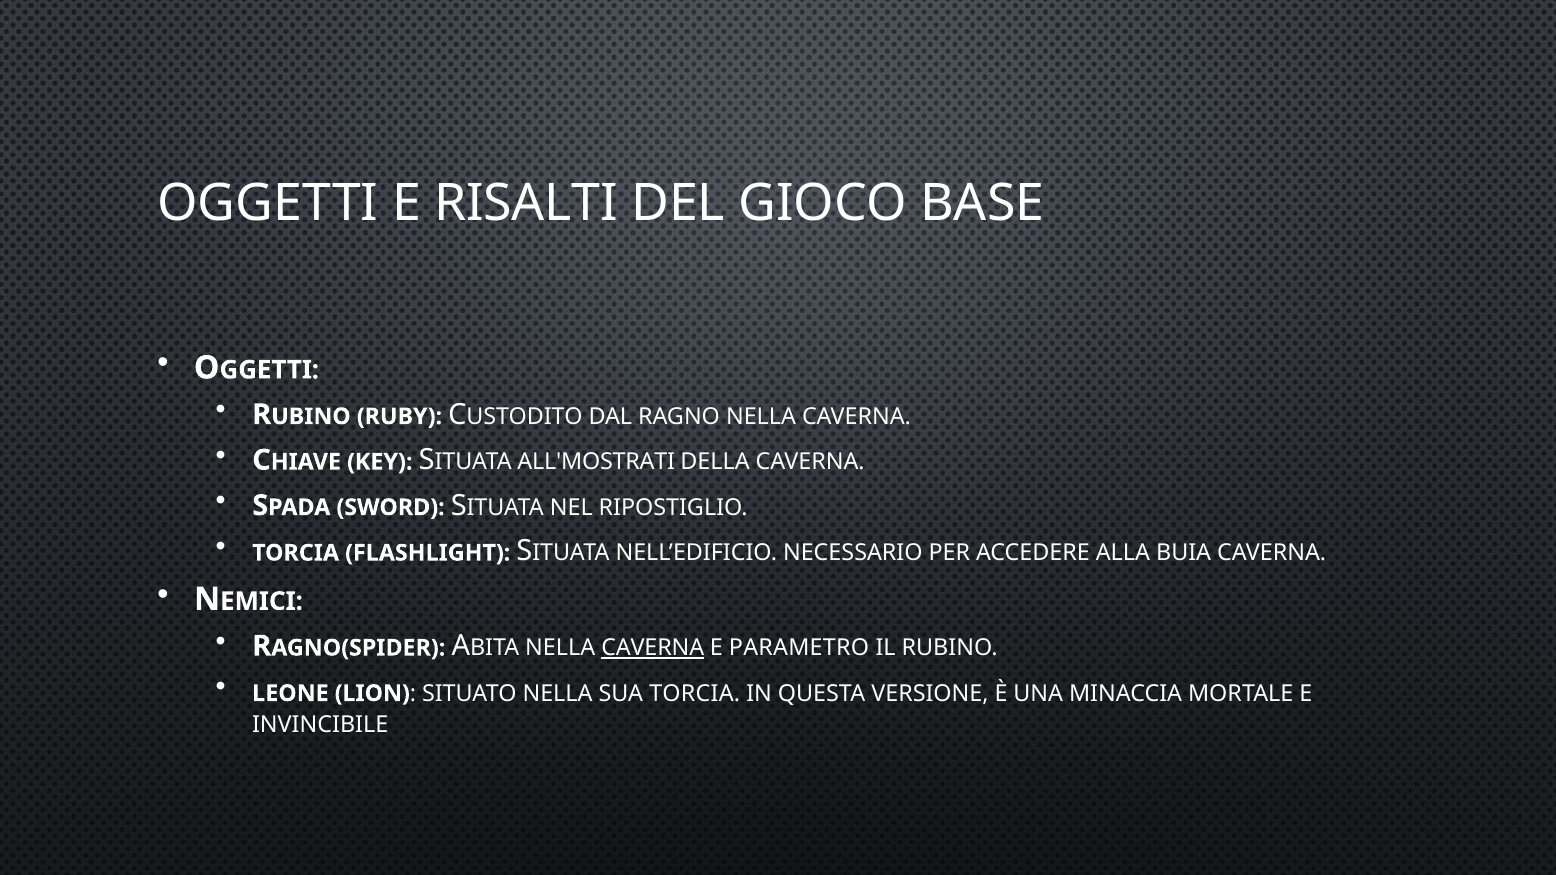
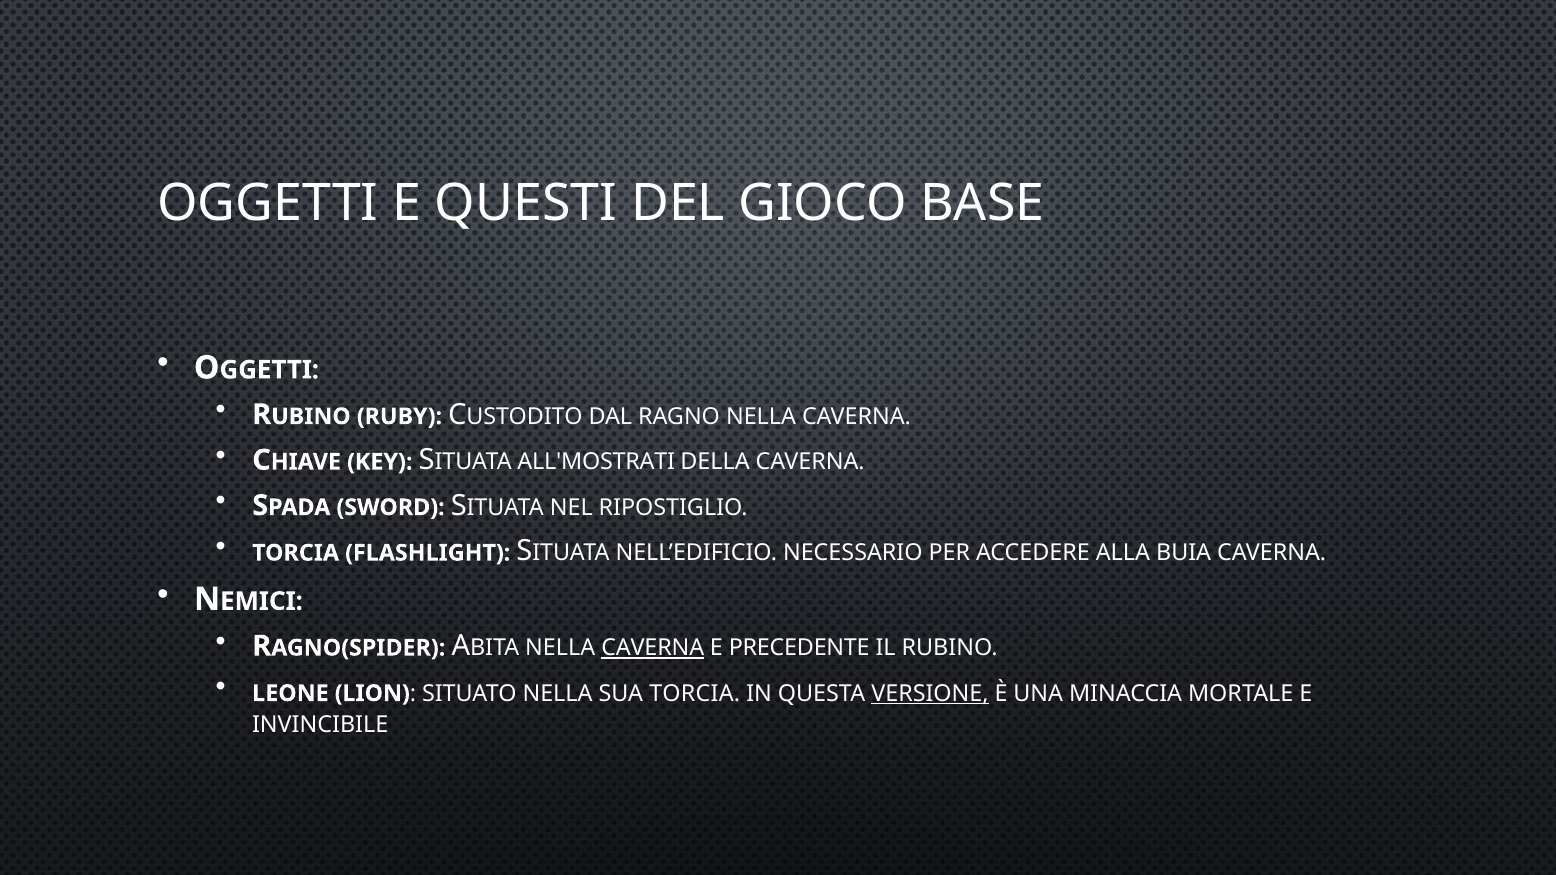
RISALTI: RISALTI -> QUESTI (526, 203)
PARAMETRO: PARAMETRO -> PRECEDENTE (799, 648)
VERSIONE underline: none -> present (930, 694)
